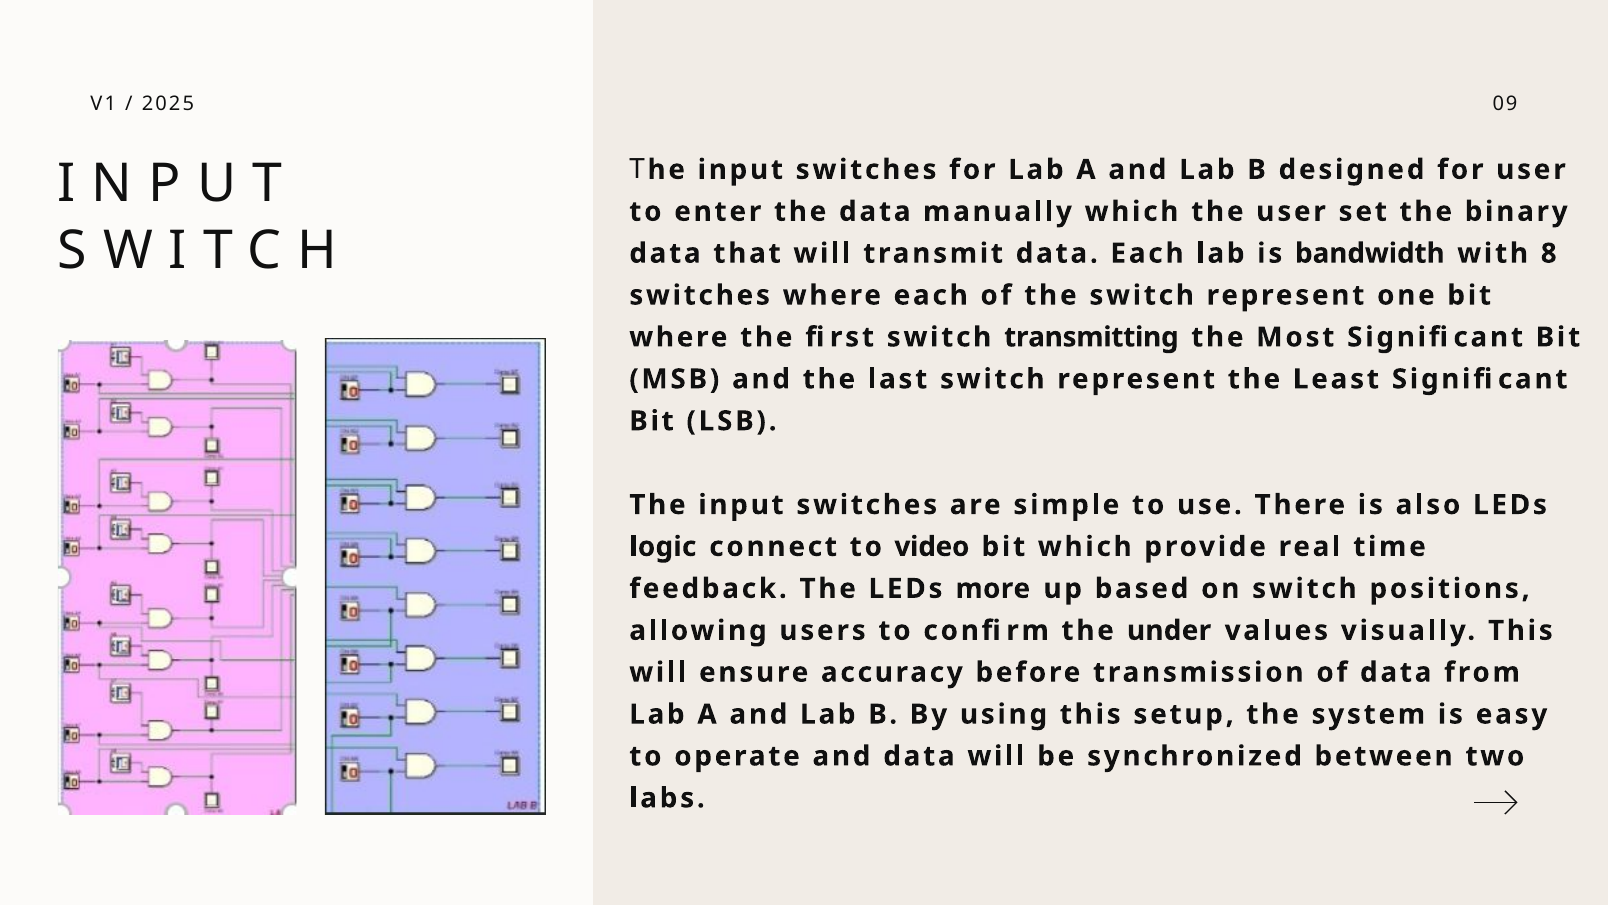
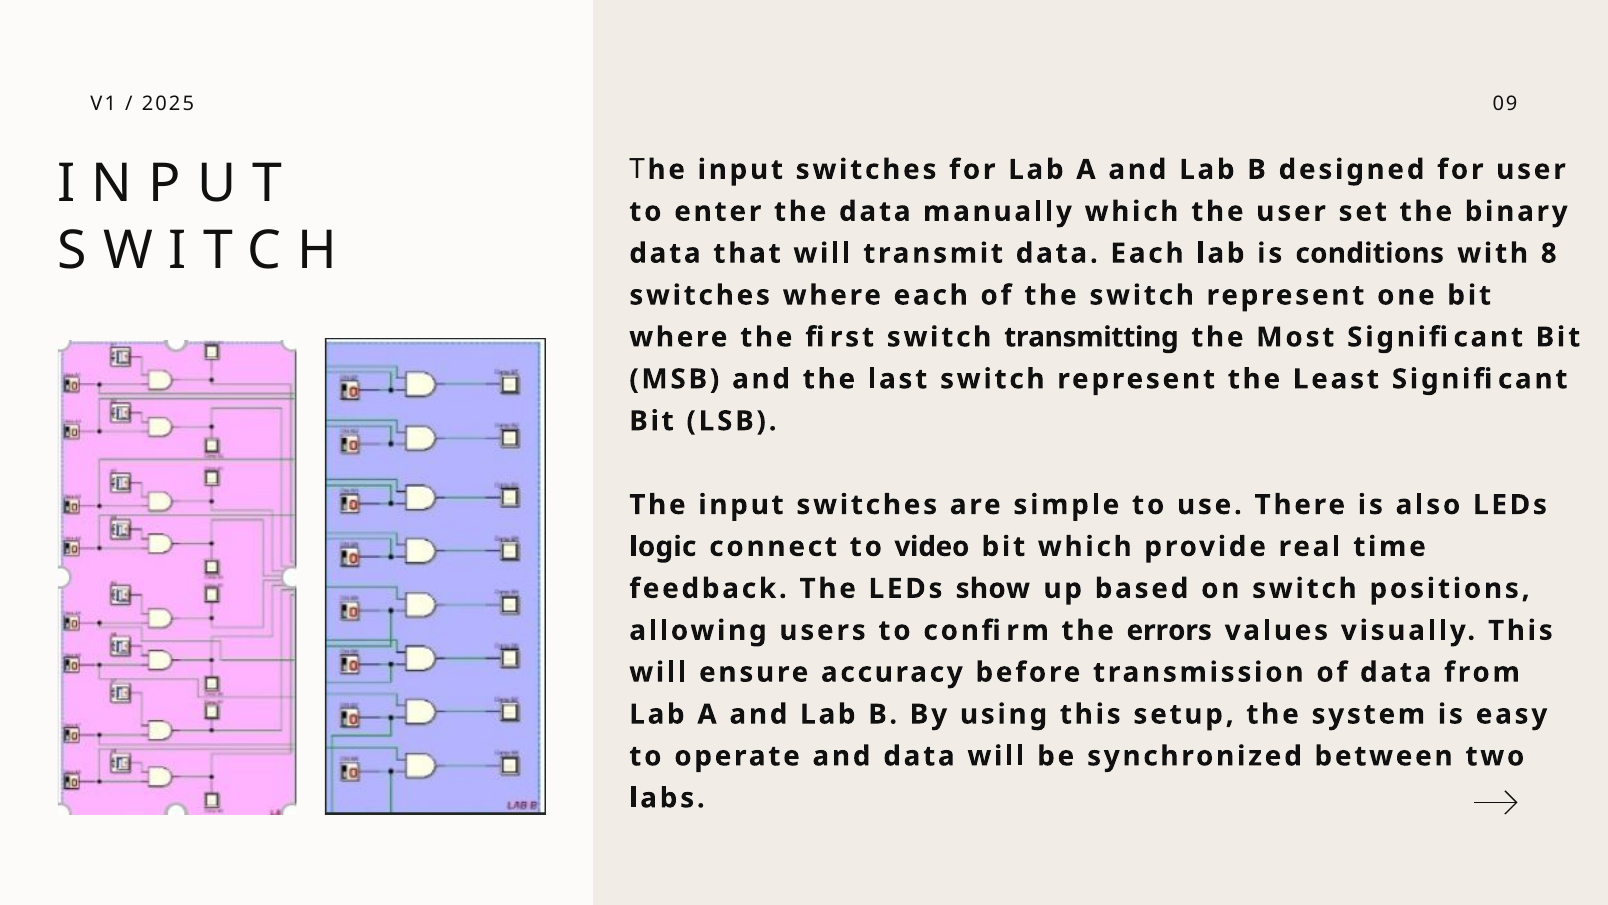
bandwidth: bandwidth -> conditions (1370, 253)
more: more -> show (993, 588)
under: under -> errors (1169, 630)
